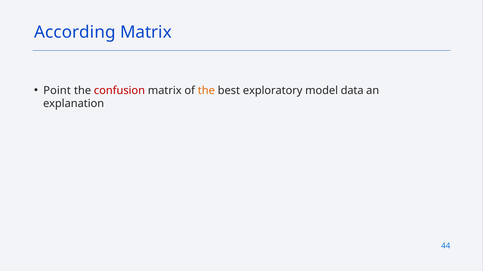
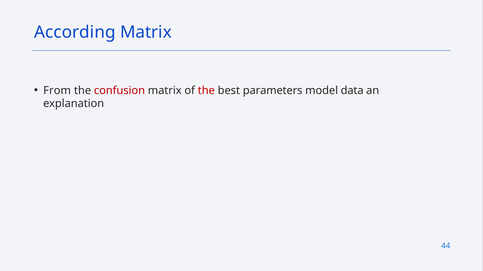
Point: Point -> From (57, 91)
the colour: orange -> red (206, 91)
exploratory: exploratory -> parameters (273, 91)
